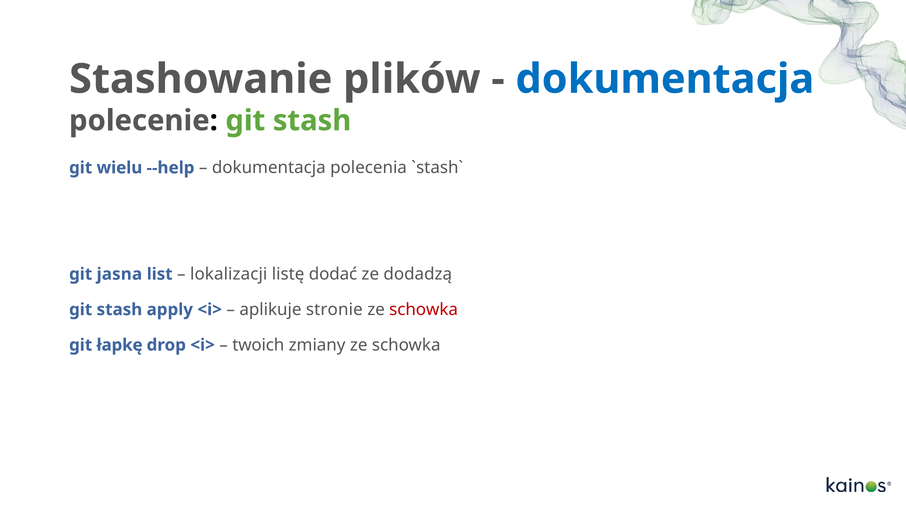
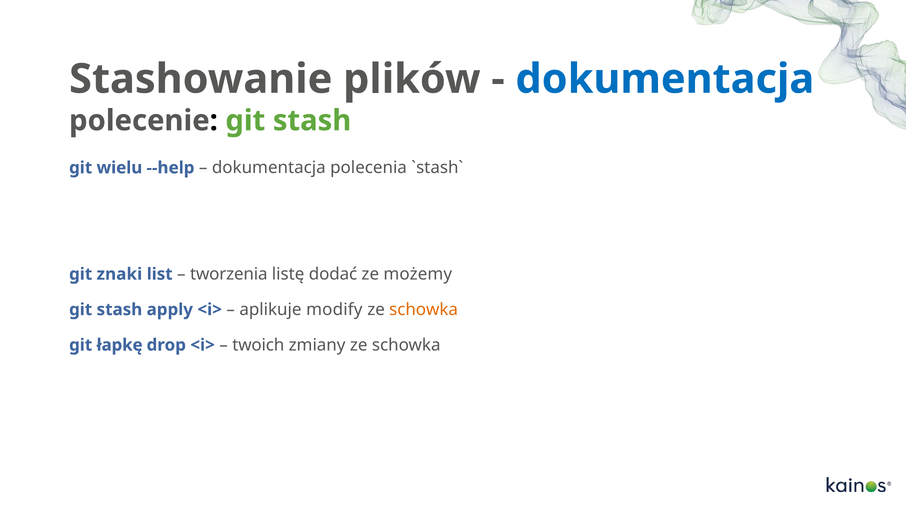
jasna: jasna -> znaki (119, 274)
lokalizacji: lokalizacji -> tworzenia (229, 274)
dodadzą: dodadzą -> możemy (418, 274)
stronie: stronie -> modify (334, 310)
schowka colour: red -> orange (424, 310)
